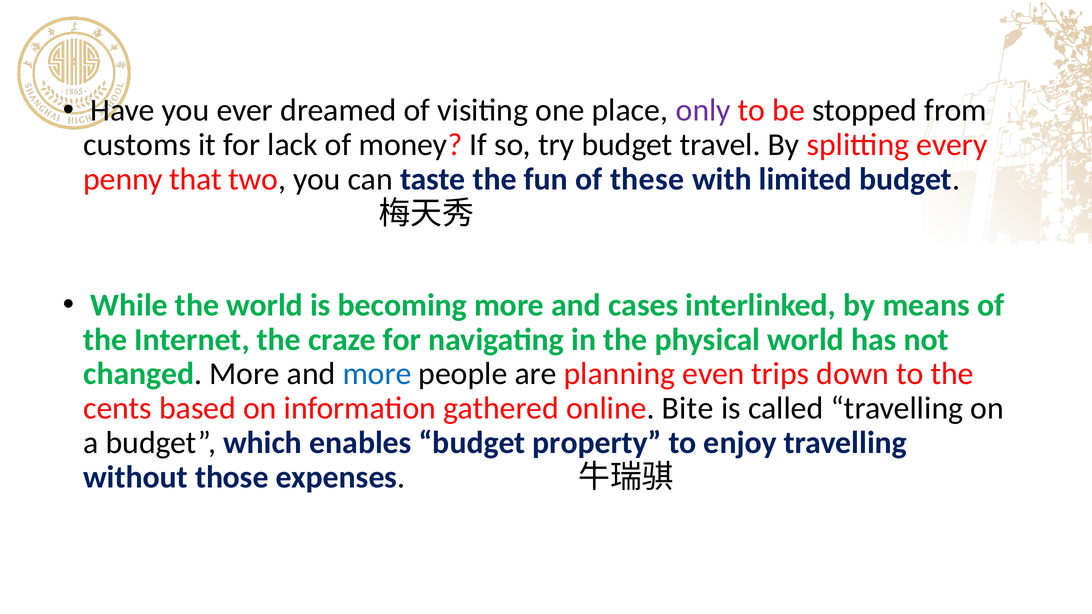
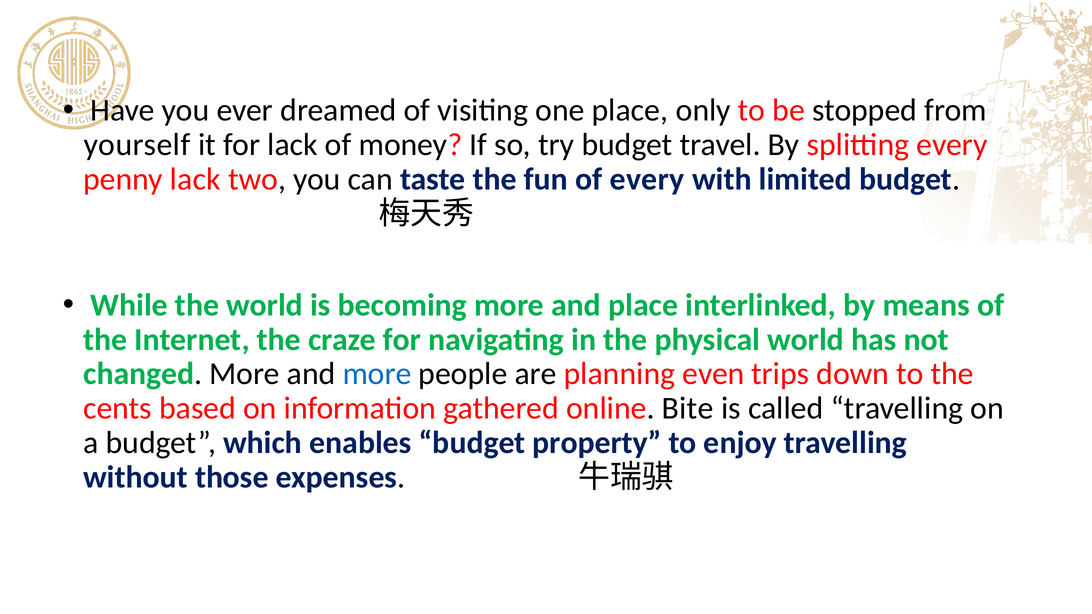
only colour: purple -> black (703, 110)
customs: customs -> yourself (137, 145)
penny that: that -> lack (195, 179)
of these: these -> every (647, 179)
and cases: cases -> place (643, 305)
